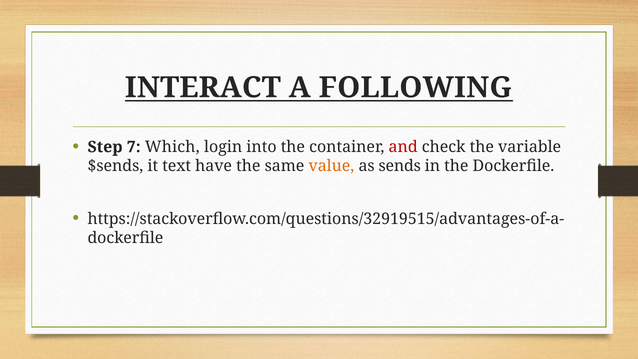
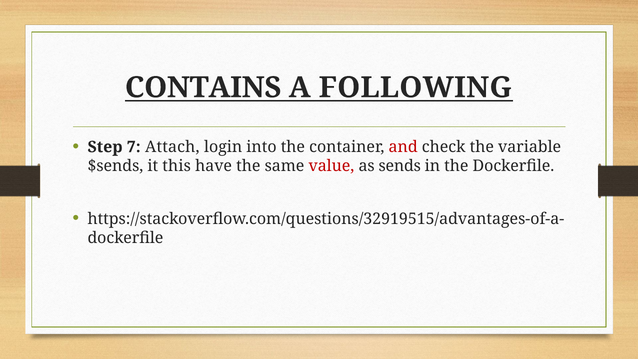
INTERACT: INTERACT -> CONTAINS (203, 88)
Which: Which -> Attach (172, 147)
text: text -> this (177, 166)
value colour: orange -> red (331, 166)
